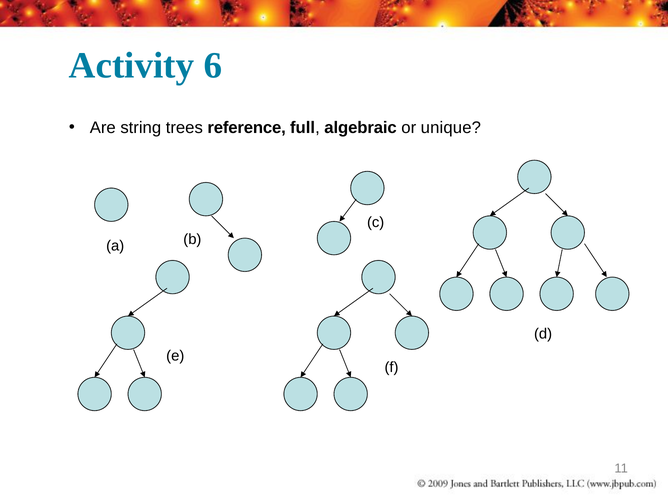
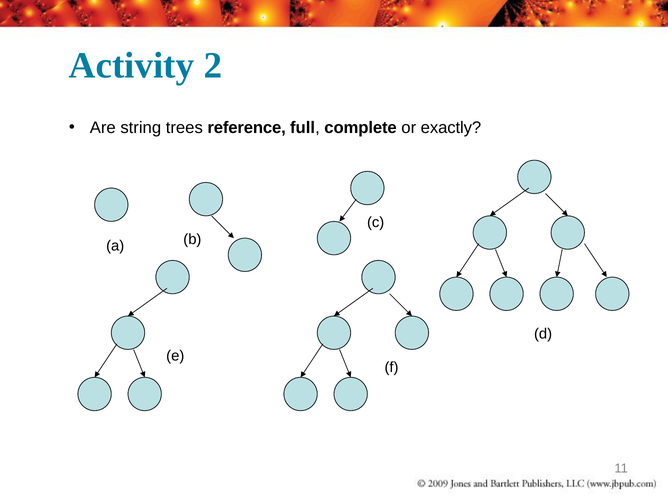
6: 6 -> 2 (213, 66)
algebraic: algebraic -> complete (361, 128)
unique: unique -> exactly (451, 128)
